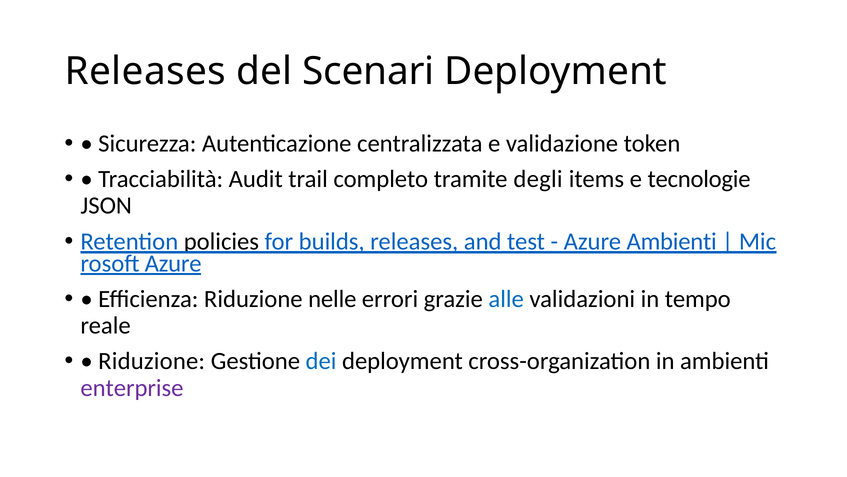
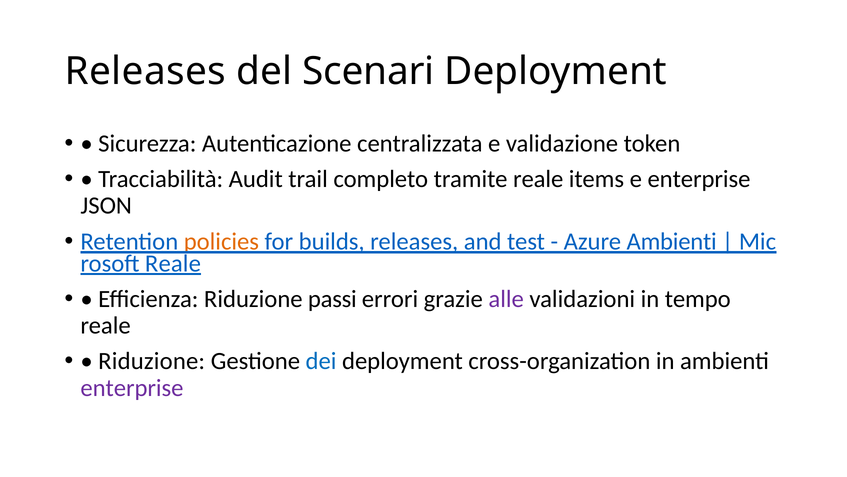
tramite degli: degli -> reale (538, 179)
e tecnologie: tecnologie -> enterprise (699, 179)
policies colour: black -> orange (221, 241)
Azure: Azure -> Reale (173, 263)
nelle: nelle -> passi (332, 299)
alle colour: blue -> purple (506, 299)
